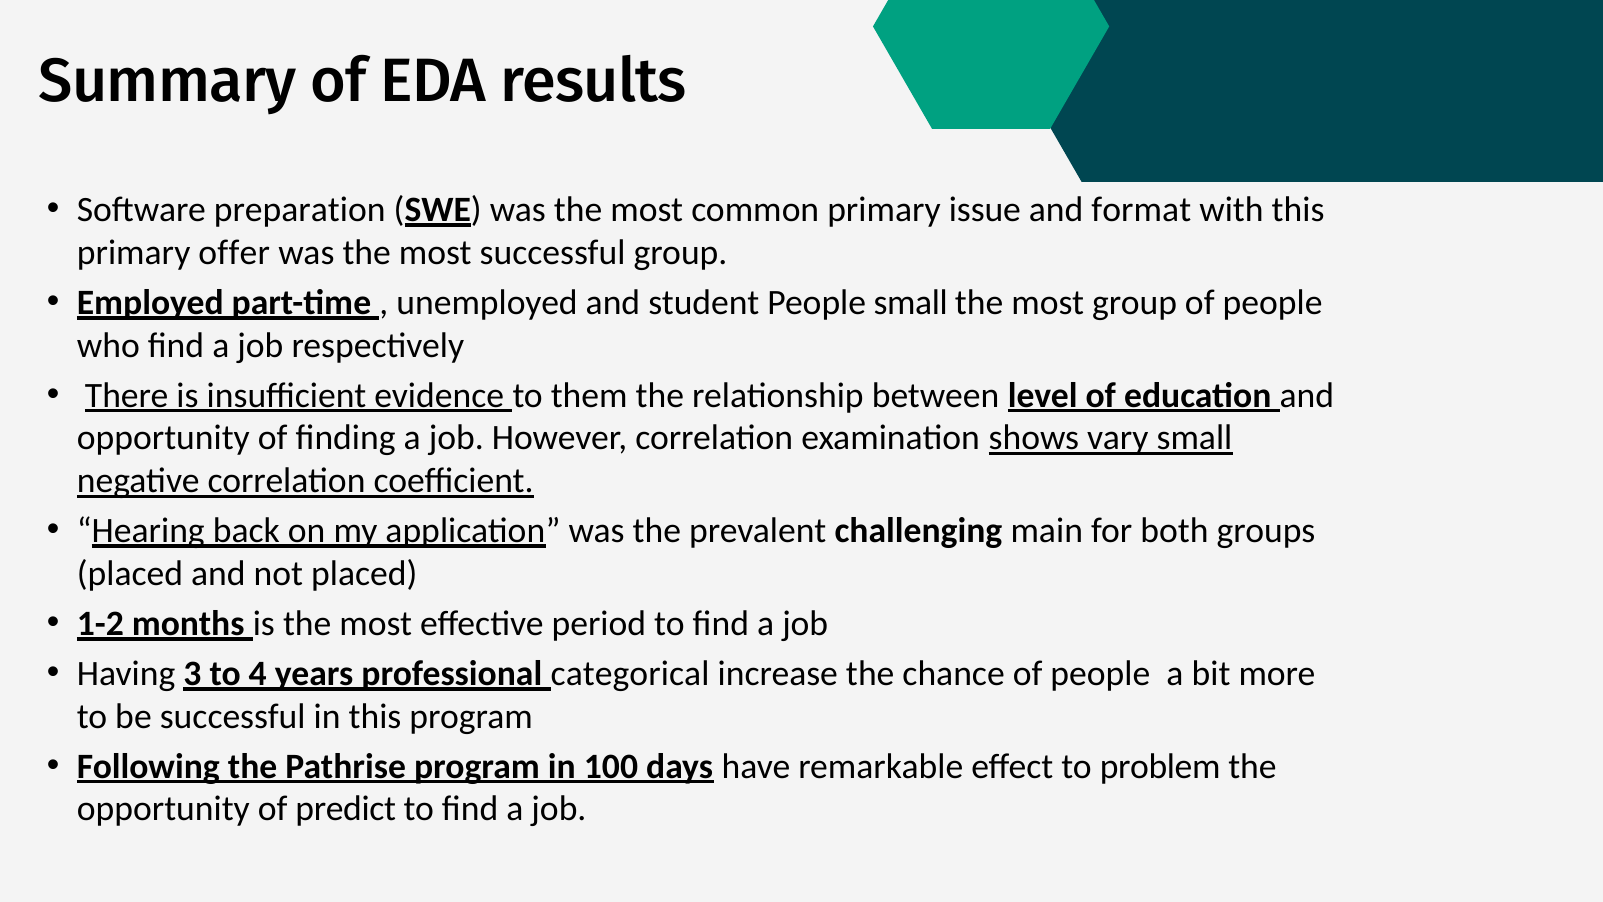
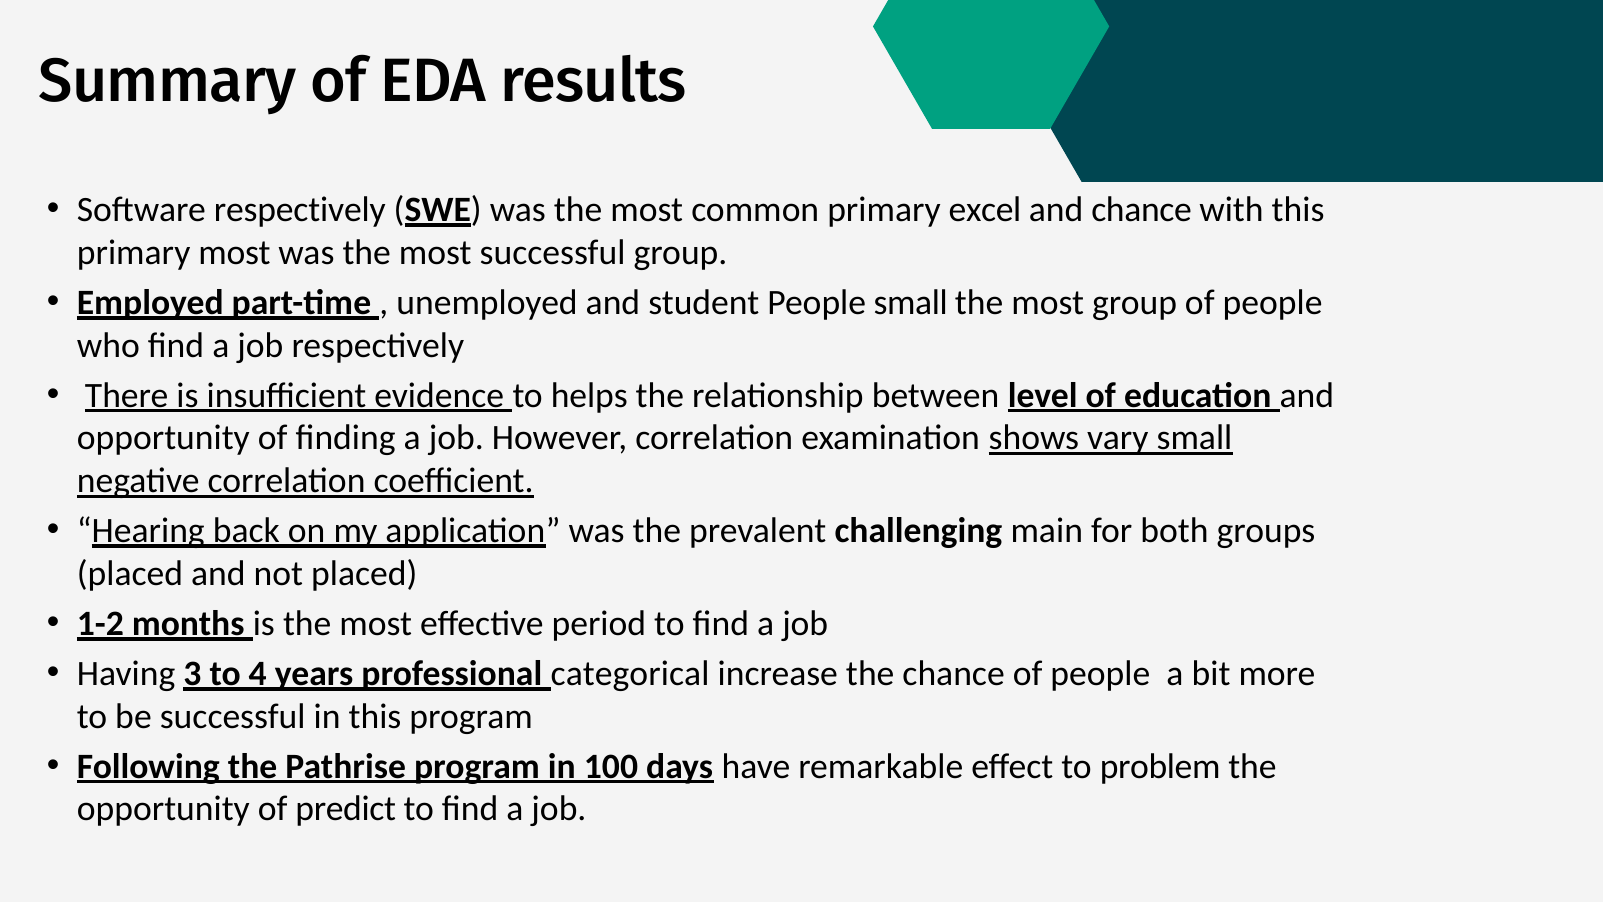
Software preparation: preparation -> respectively (300, 210)
issue: issue -> excel (985, 210)
and format: format -> chance (1142, 210)
primary offer: offer -> most (235, 253)
them: them -> helps (589, 395)
